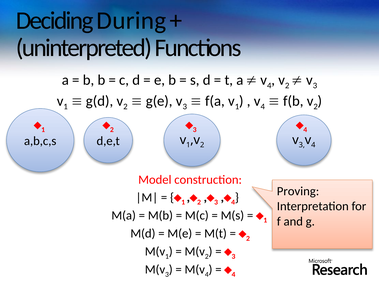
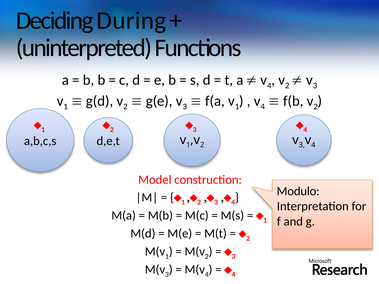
Proving: Proving -> Modulo (298, 191)
